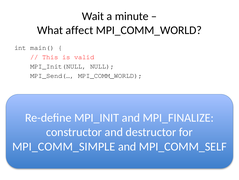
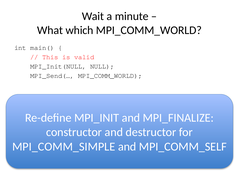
affect: affect -> which (79, 30)
